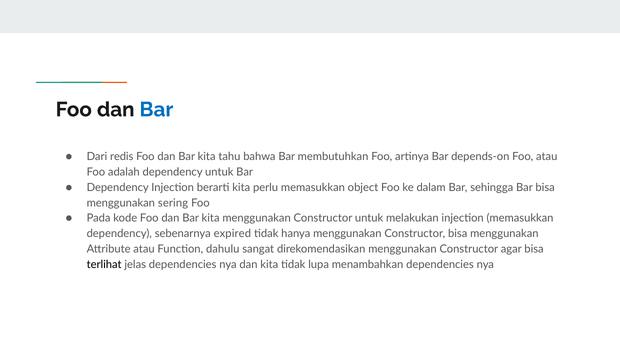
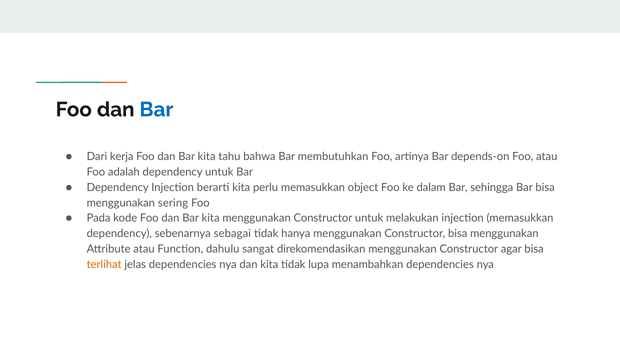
redis: redis -> kerja (122, 157)
expired: expired -> sebagai (232, 234)
terlihat colour: black -> orange (104, 264)
